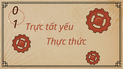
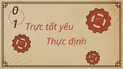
thức: thức -> định (77, 42)
